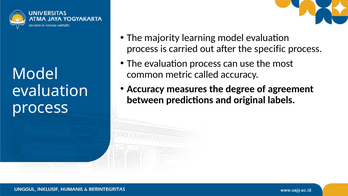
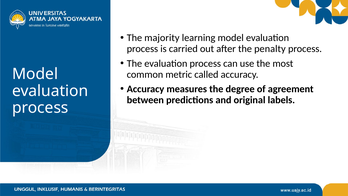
specific: specific -> penalty (270, 49)
